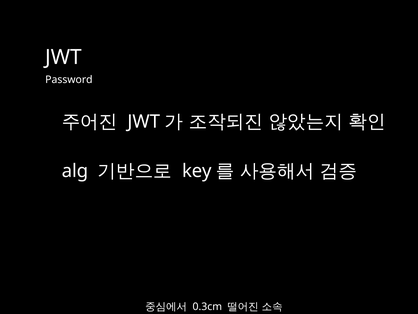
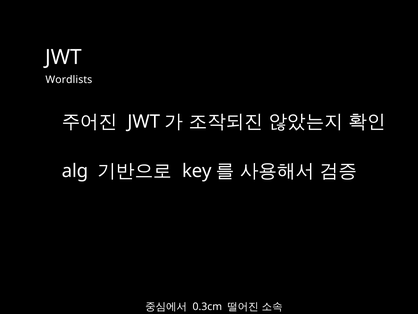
Password: Password -> Wordlists (69, 80)
